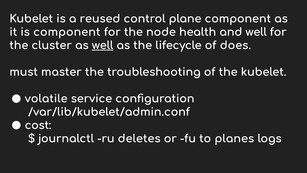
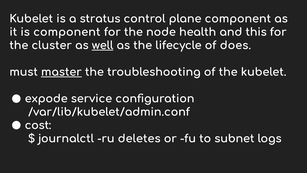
reused: reused -> stratus (100, 19)
and well: well -> this (256, 32)
master underline: none -> present (61, 72)
volatile: volatile -> expode (46, 99)
planes: planes -> subnet (234, 138)
